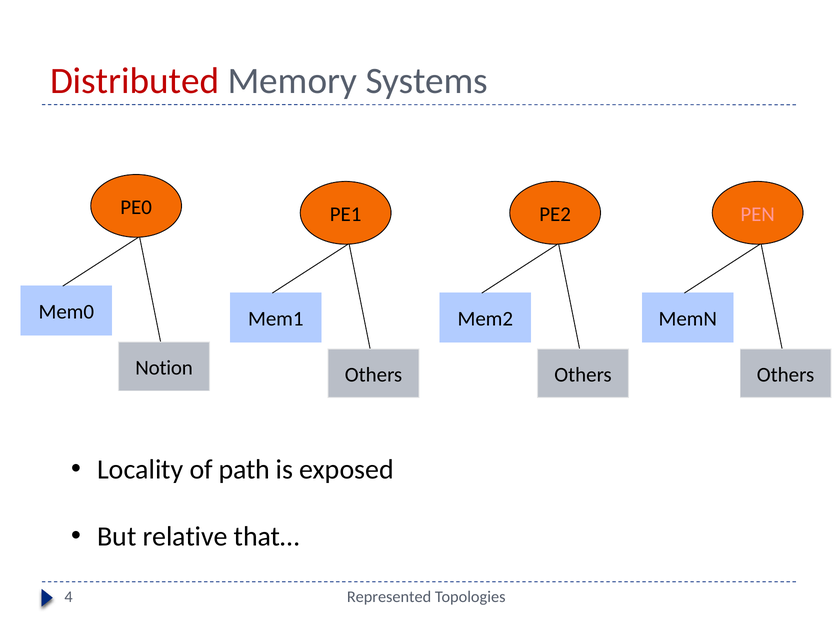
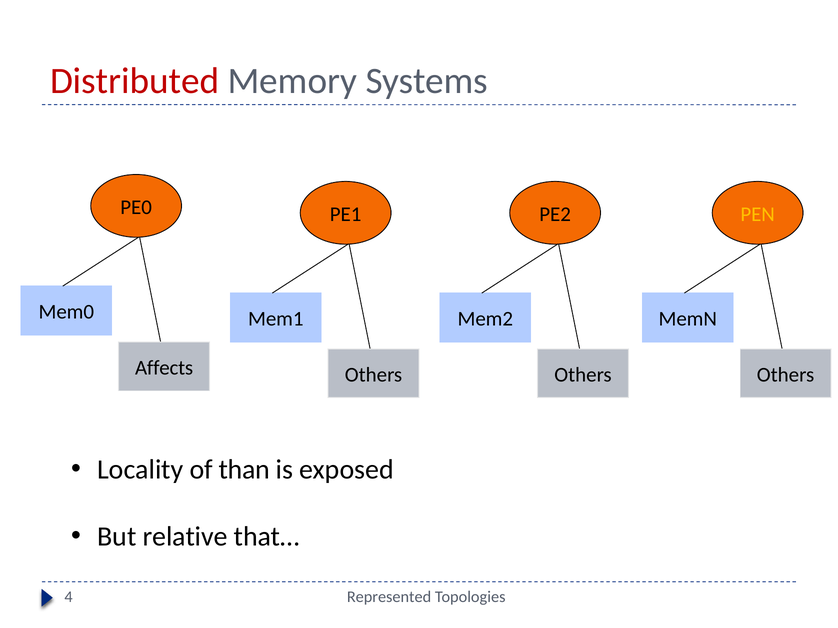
PEN colour: pink -> yellow (758, 214)
Notion: Notion -> Affects (164, 368)
path: path -> than (245, 470)
